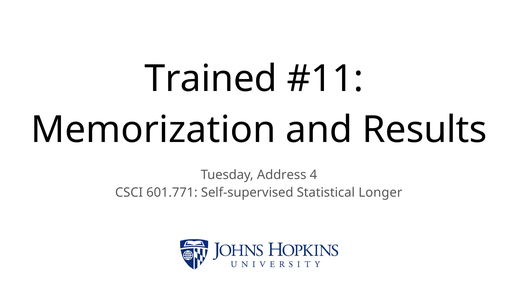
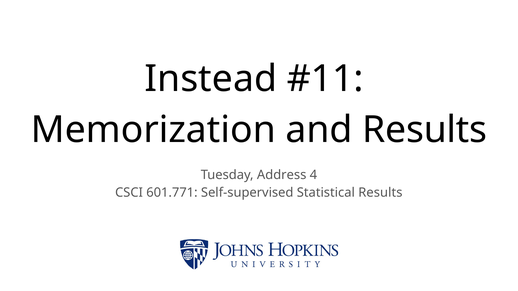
Trained: Trained -> Instead (211, 79)
Statistical Longer: Longer -> Results (380, 193)
